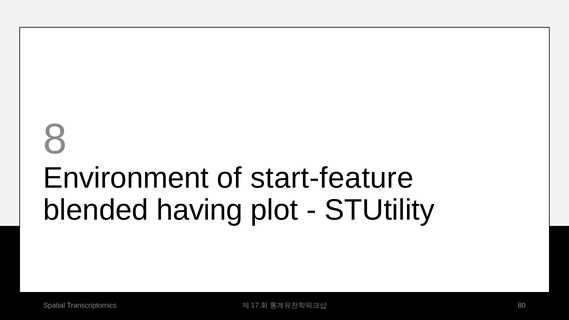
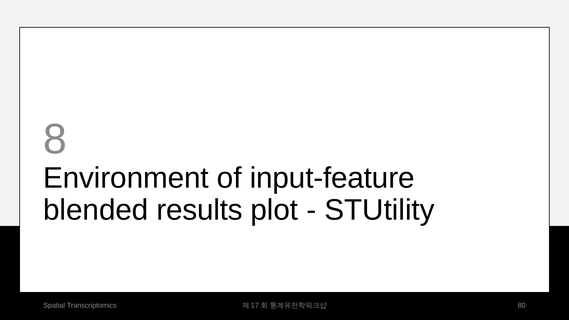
start-feature: start-feature -> input-feature (332, 178)
having: having -> results (200, 210)
